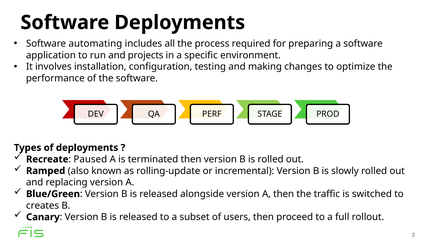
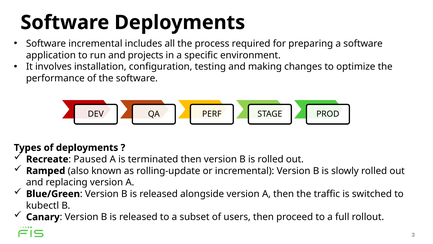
Software automating: automating -> incremental (95, 44)
creates: creates -> kubectl (43, 205)
